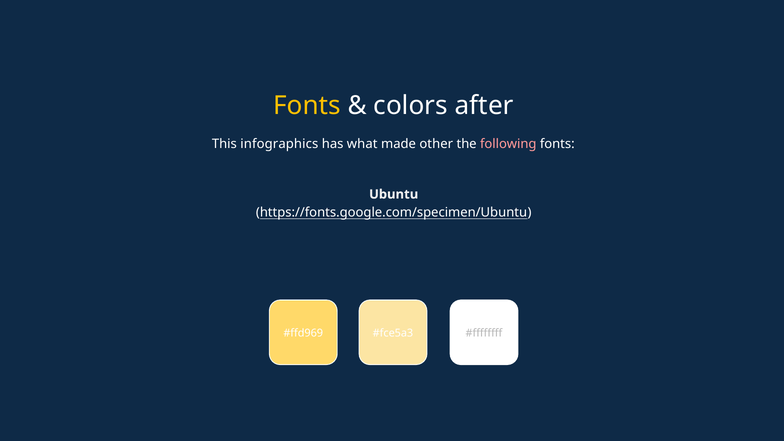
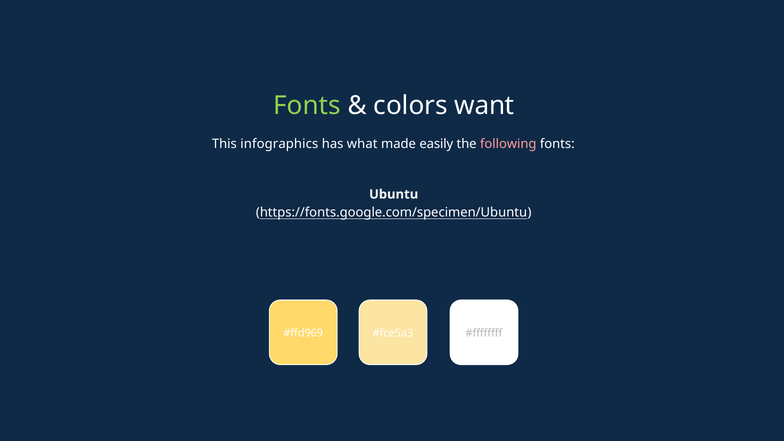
Fonts colour: yellow -> light green (307, 105)
after: after -> want (484, 105)
other: other -> easily (436, 144)
